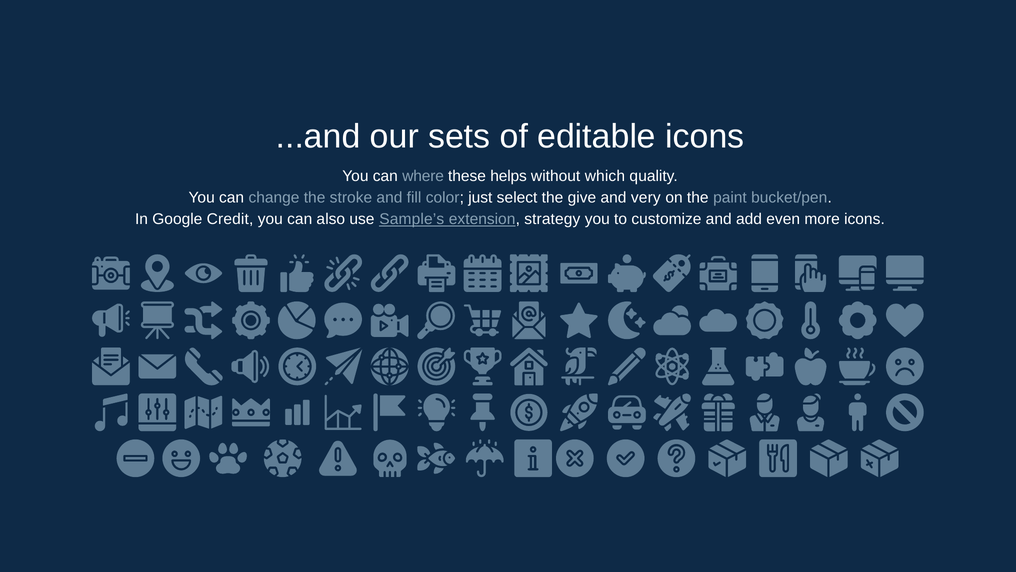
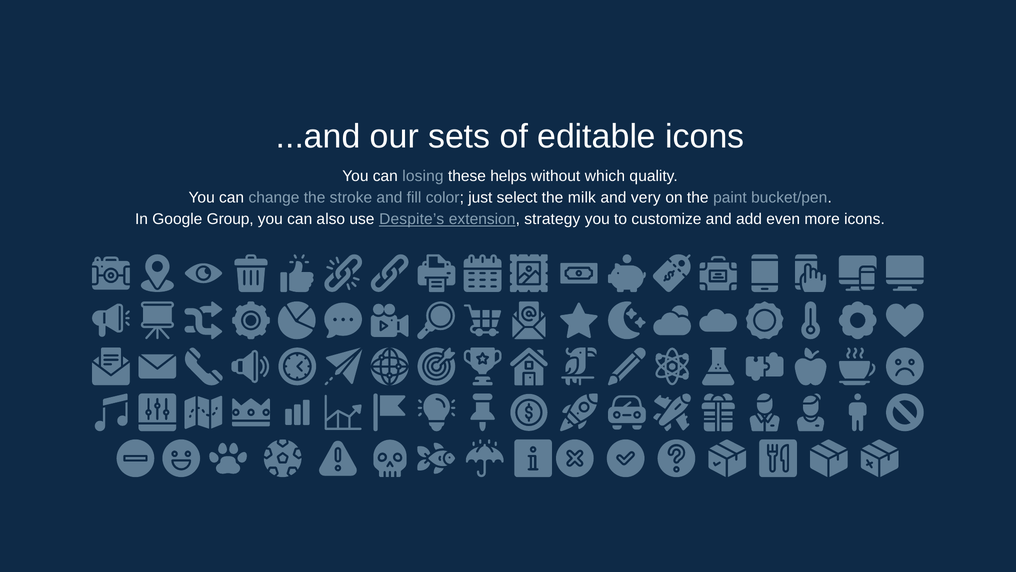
where: where -> losing (423, 176)
give: give -> milk (582, 197)
Credit: Credit -> Group (230, 219)
Sample’s: Sample’s -> Despite’s (412, 219)
